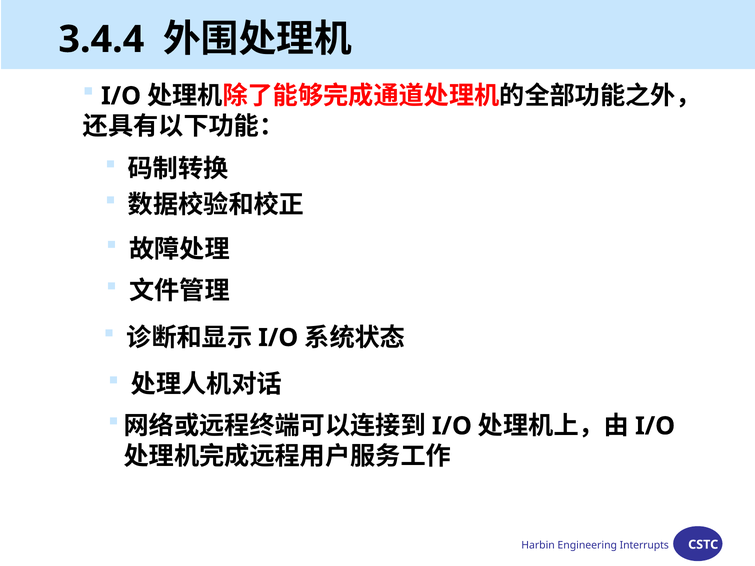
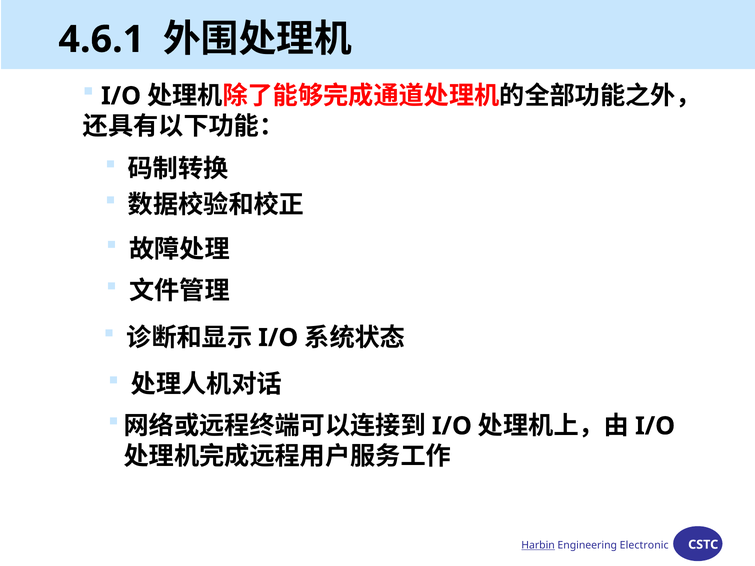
3.4.4: 3.4.4 -> 4.6.1 (101, 39)
Harbin underline: none -> present (538, 546)
Interrupts: Interrupts -> Electronic (644, 546)
